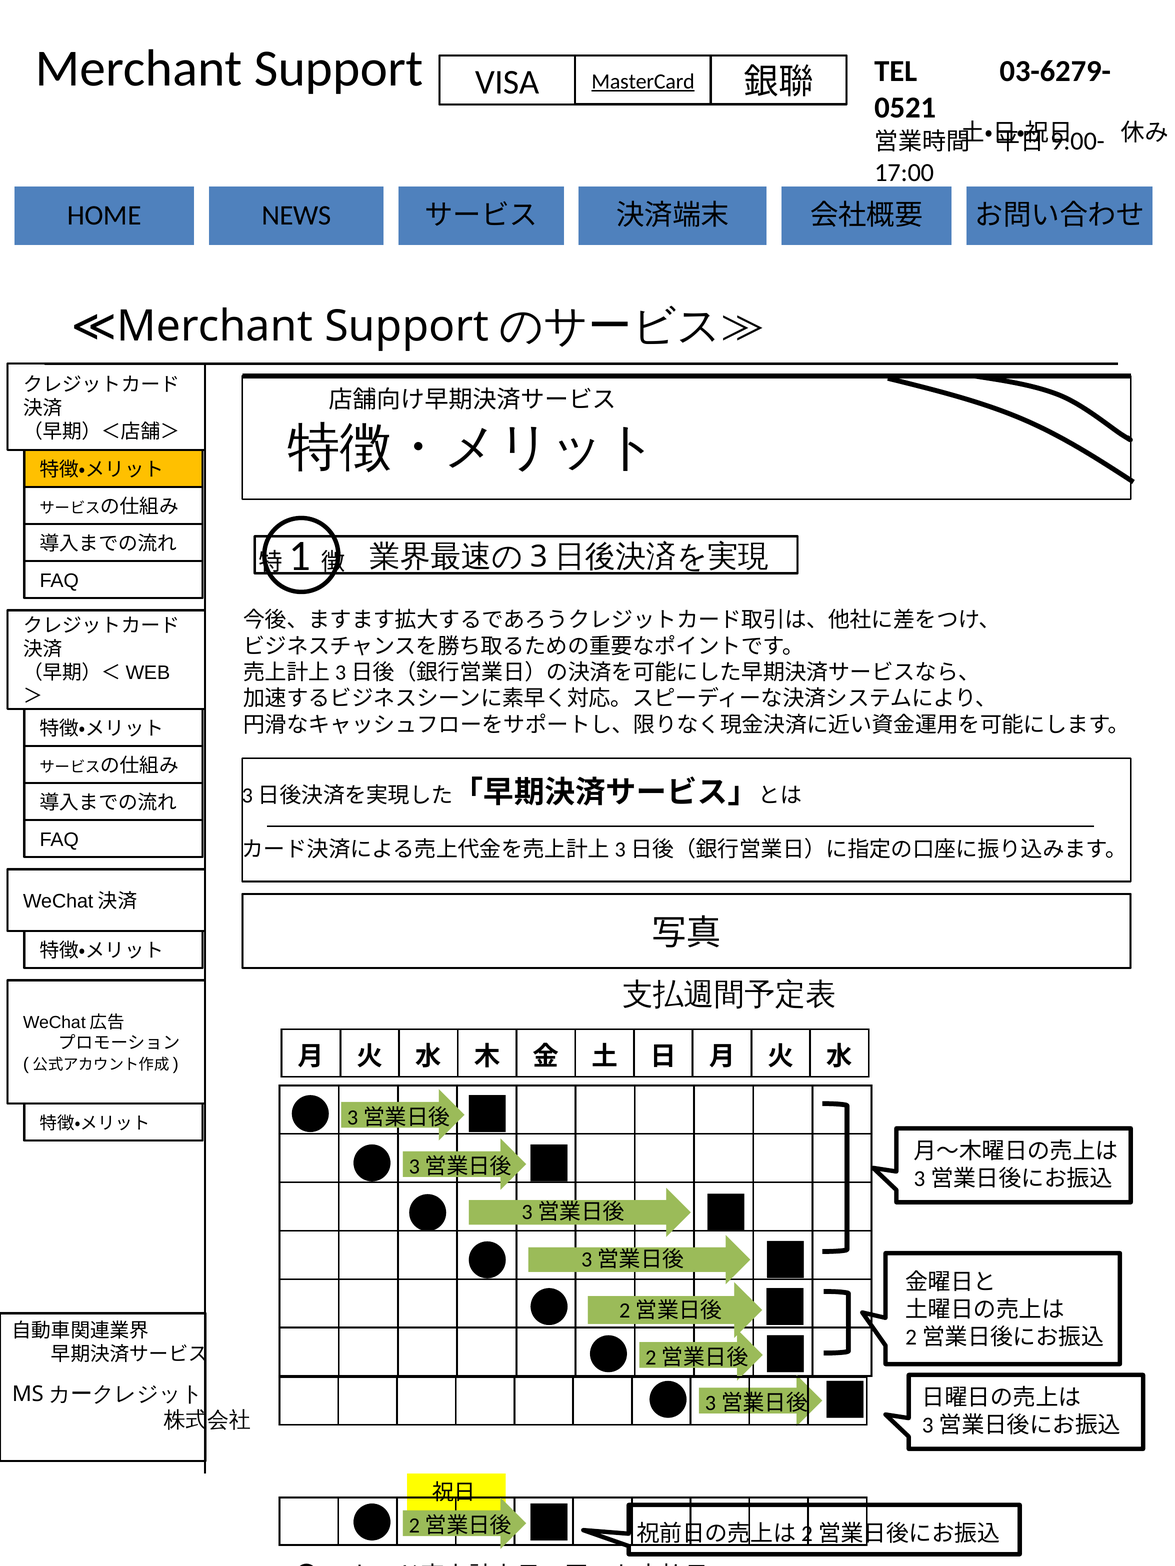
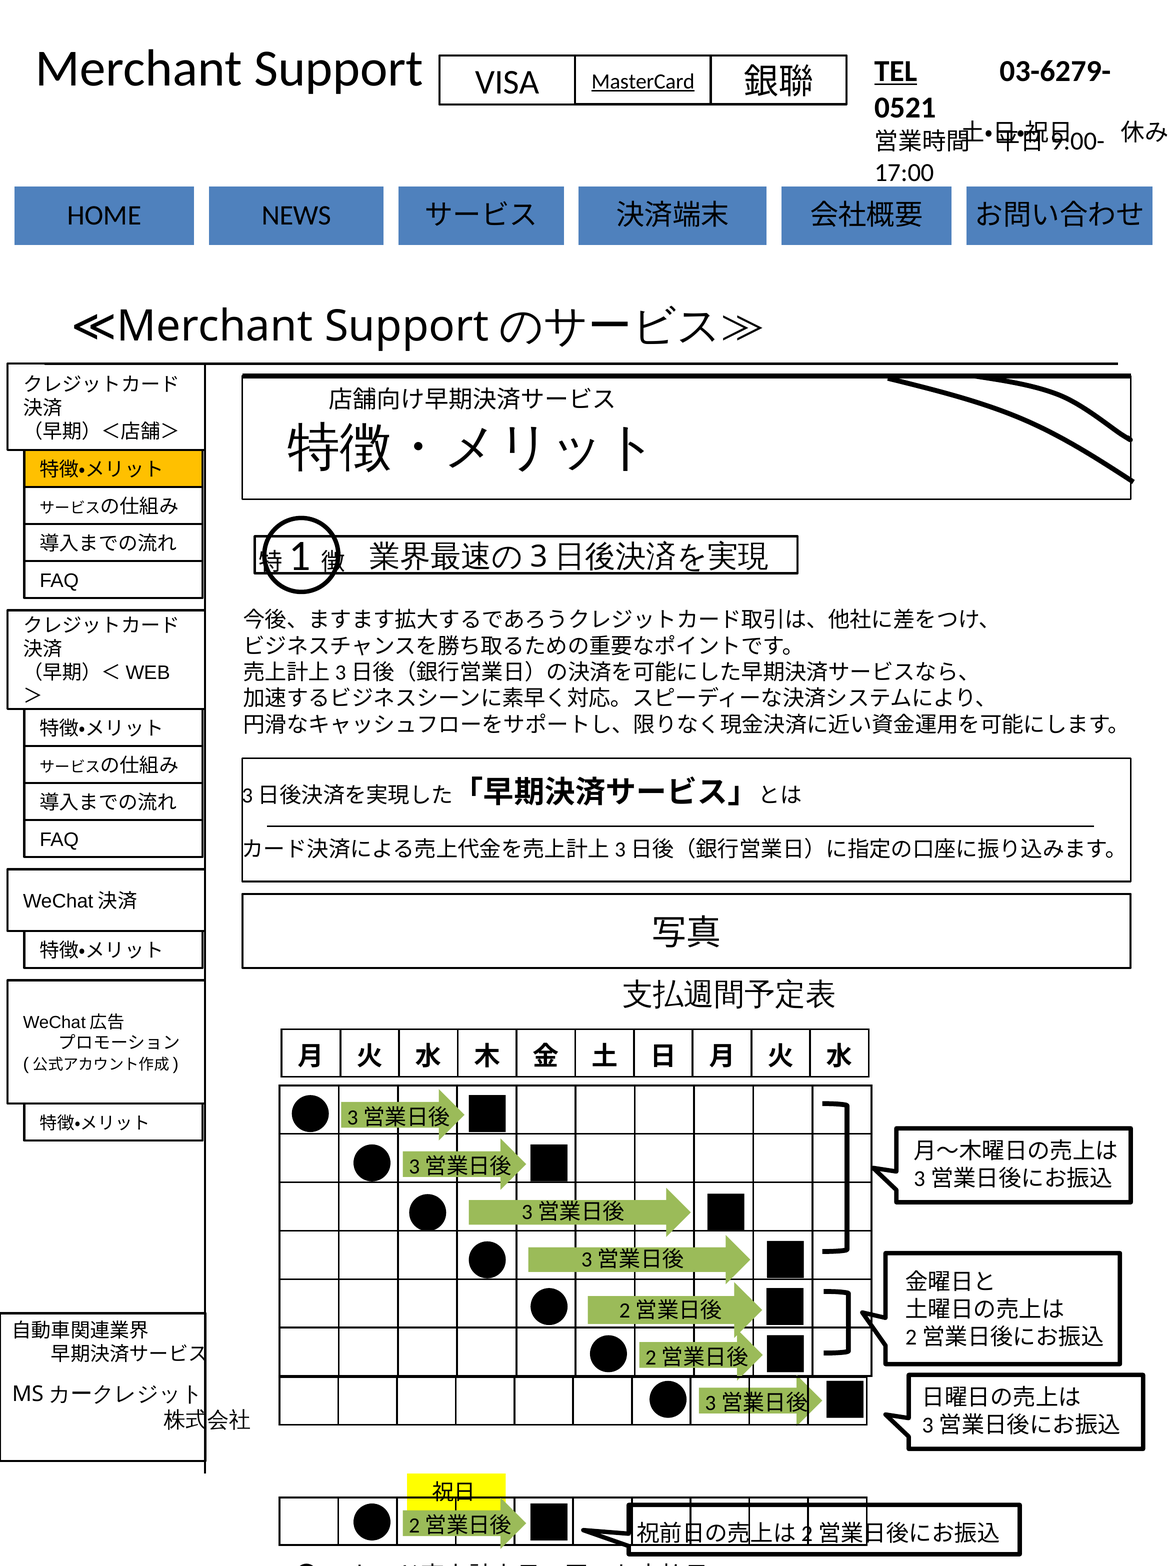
TEL underline: none -> present (896, 71)
